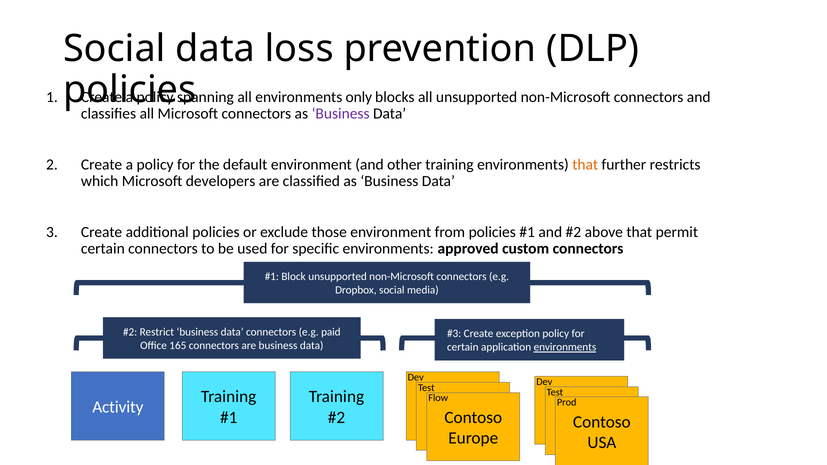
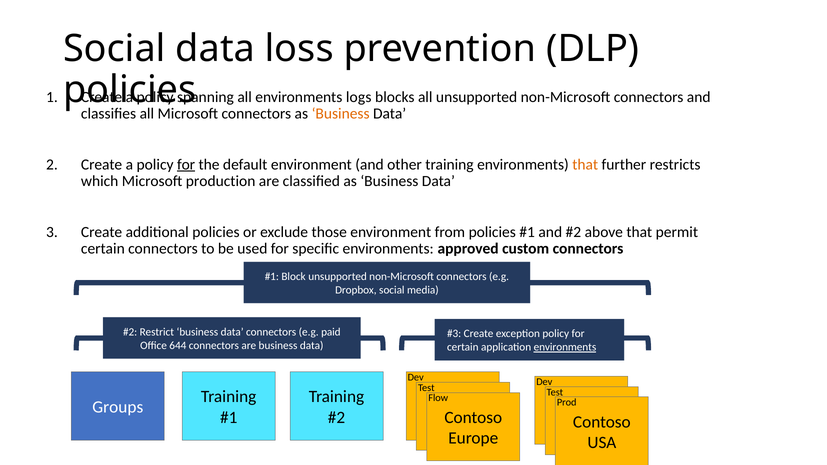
only: only -> logs (359, 97)
Business colour: purple -> orange (341, 114)
for underline: none -> present (186, 165)
developers: developers -> production (221, 181)
165: 165 -> 644 (178, 346)
Activity: Activity -> Groups (118, 407)
